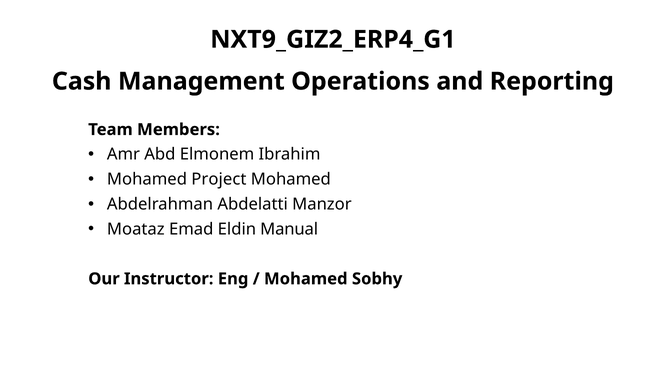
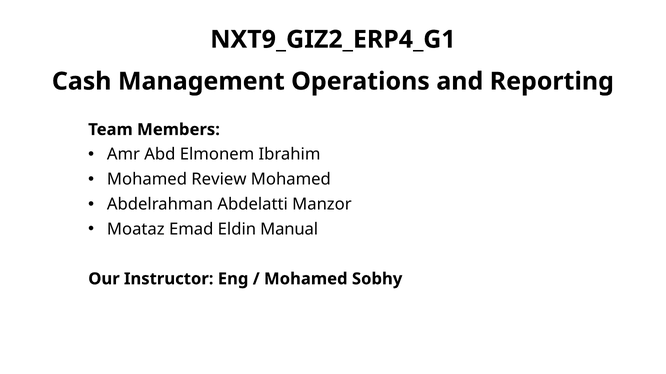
Project: Project -> Review (219, 180)
